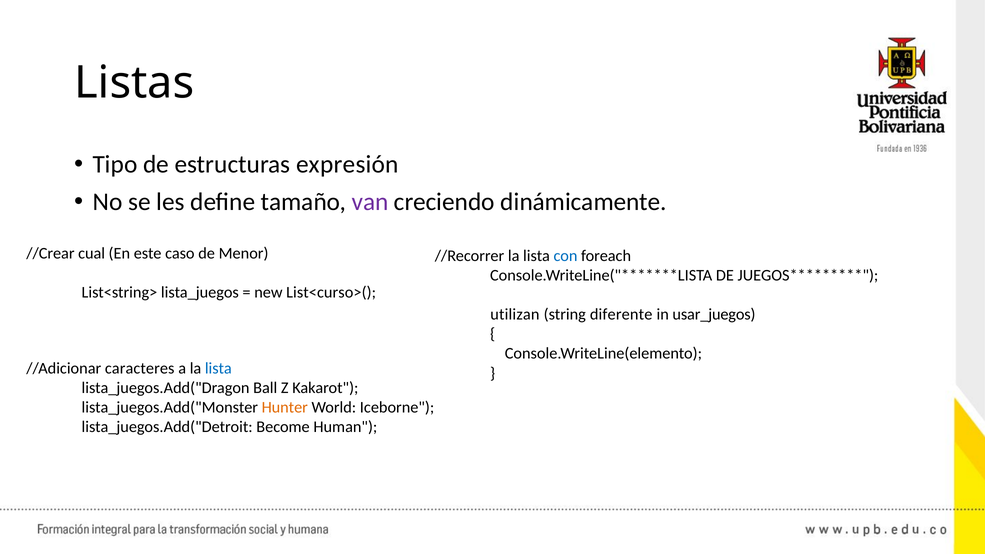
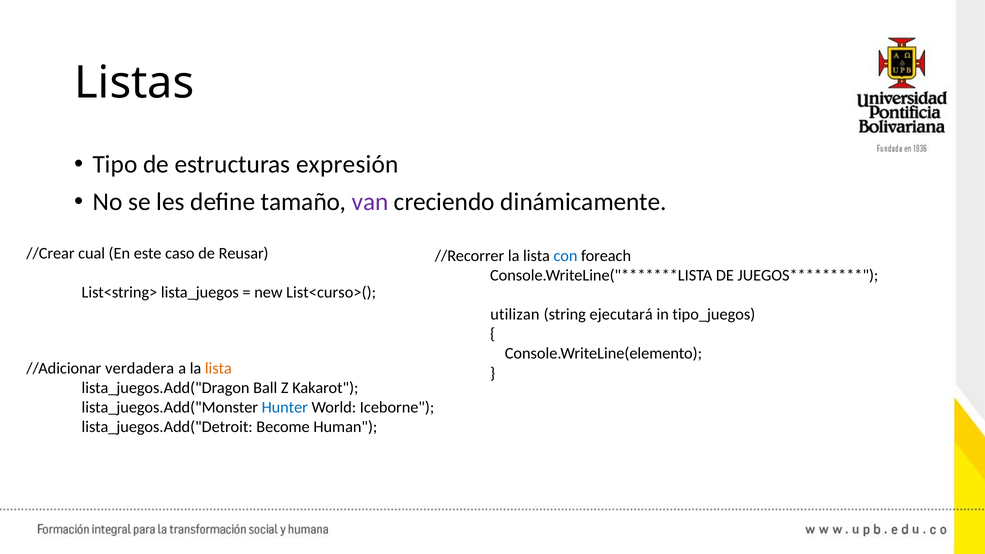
Menor: Menor -> Reusar (244, 254)
diferente: diferente -> ejecutará (621, 315)
usar_juegos: usar_juegos -> tipo_juegos (714, 315)
caracteres: caracteres -> verdadera (140, 368)
lista colour: blue -> orange (218, 368)
Hunter colour: orange -> blue (285, 408)
